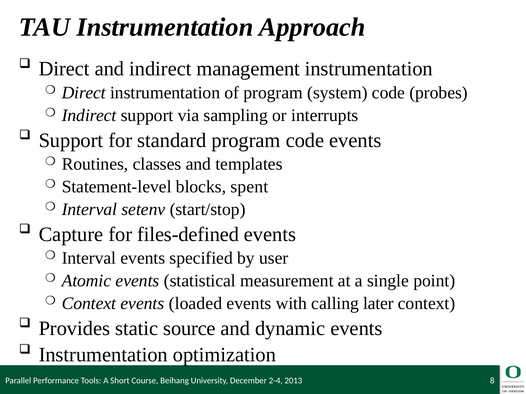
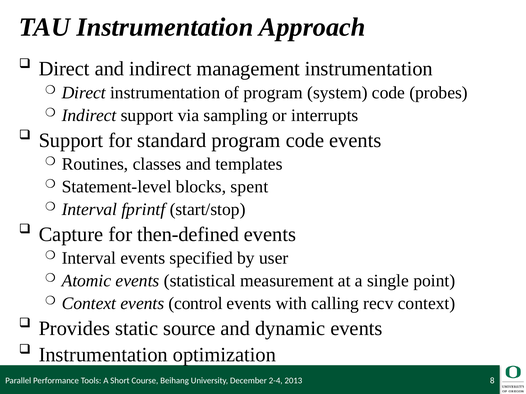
setenv: setenv -> fprintf (143, 210)
files-defined: files-defined -> then-defined (188, 235)
loaded: loaded -> control (196, 304)
later: later -> recv (378, 304)
